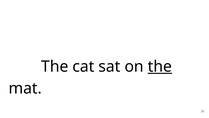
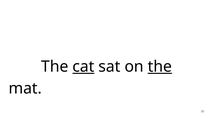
cat underline: none -> present (83, 66)
